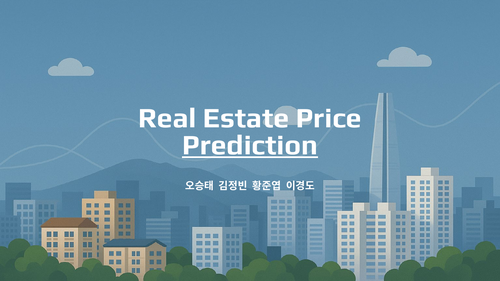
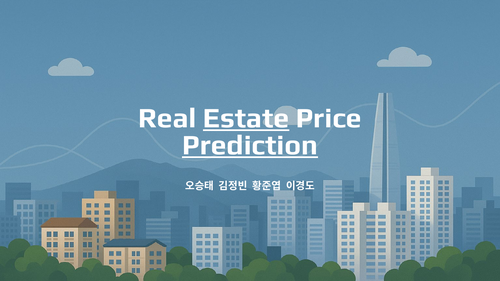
Estate underline: none -> present (246, 118)
